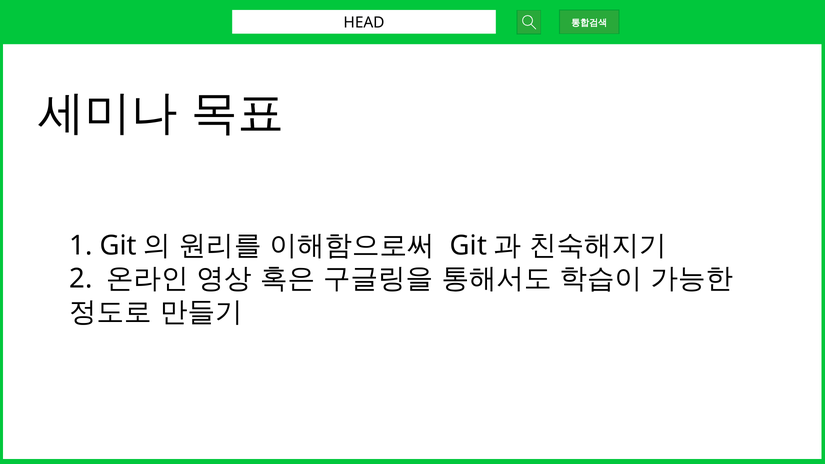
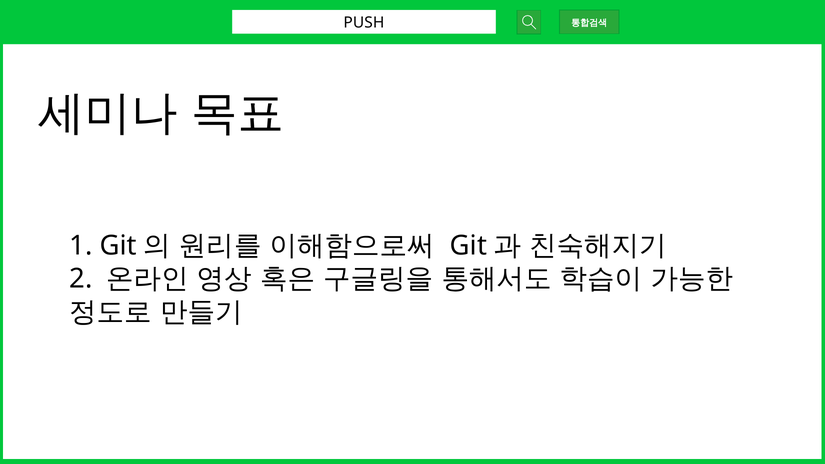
HEAD: HEAD -> PUSH (364, 23)
